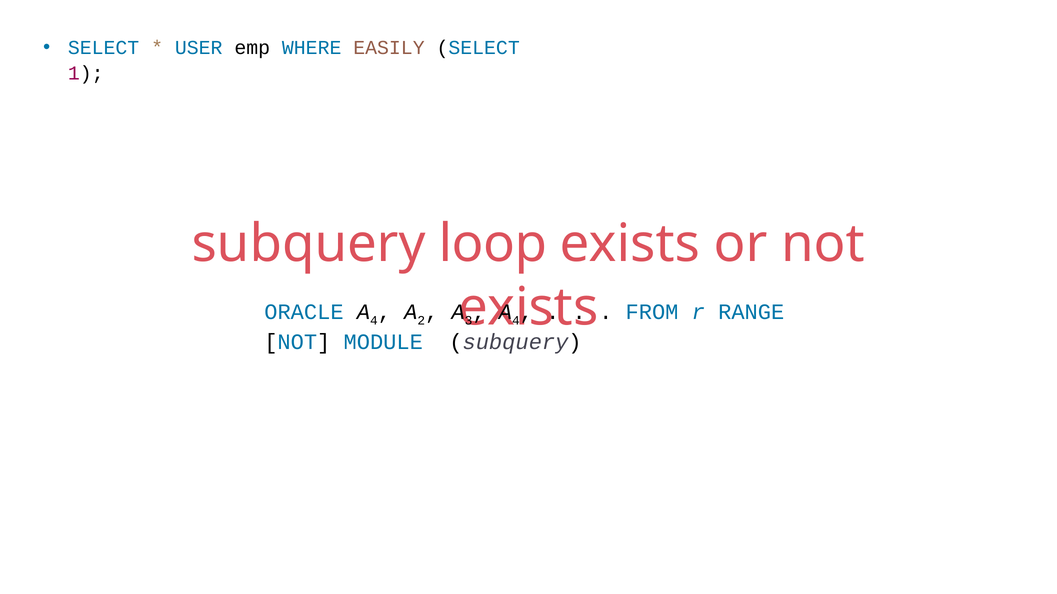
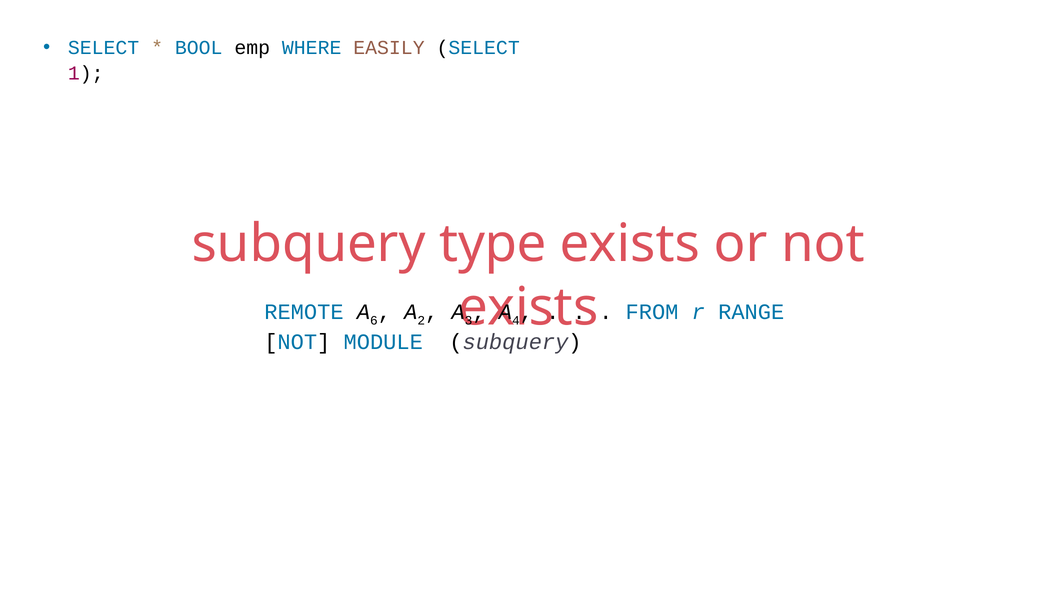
USER: USER -> BOOL (199, 48)
loop: loop -> type (493, 244)
ORACLE: ORACLE -> REMOTE (304, 312)
4: 4 -> 6 (374, 321)
